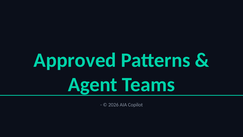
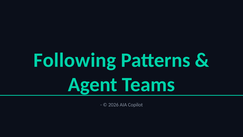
Approved: Approved -> Following (75, 60)
